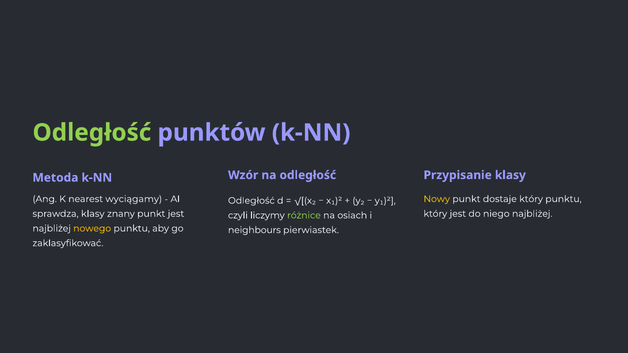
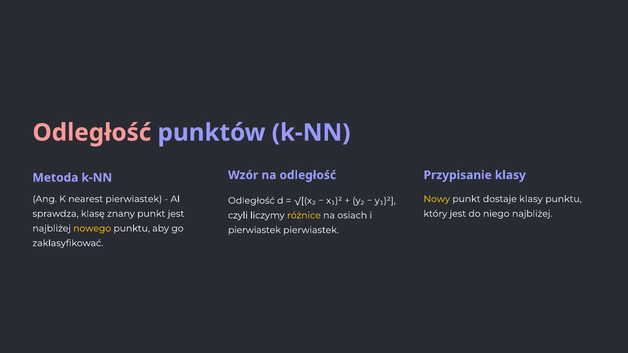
Odległość colour: light green -> pink (92, 133)
nearest wyciągamy: wyciągamy -> pierwiastek (134, 199)
dostaje który: który -> klasy (531, 199)
sprawdza klasy: klasy -> klasę (93, 214)
różnice colour: light green -> yellow (304, 215)
neighbours: neighbours -> pierwiastek (254, 230)
